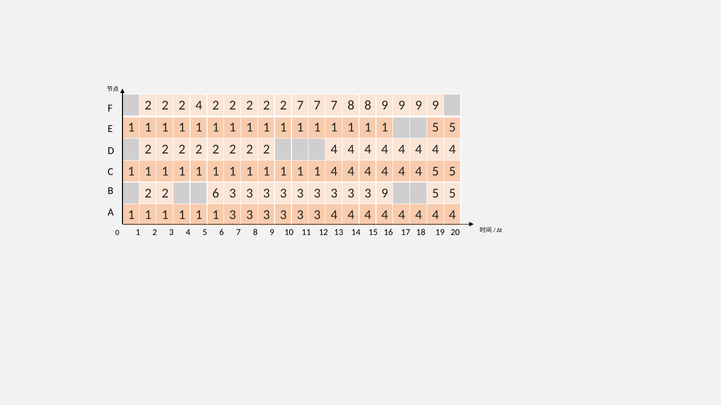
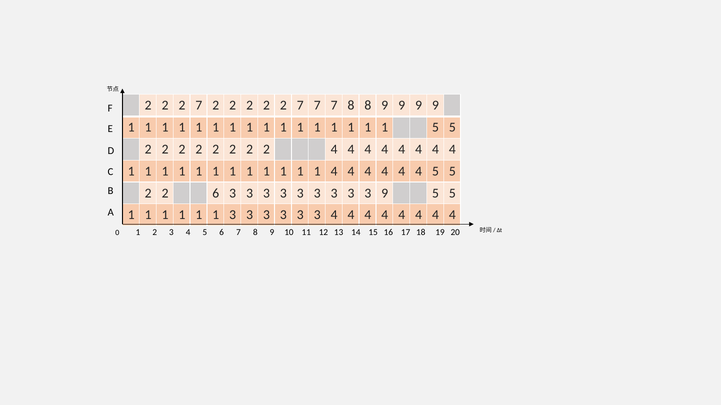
4: 4 -> 7 (199, 106)
